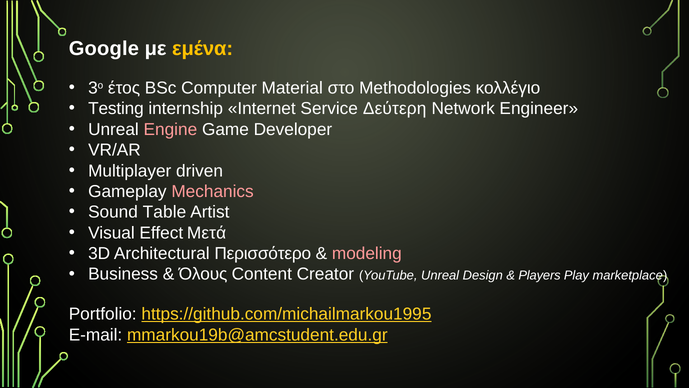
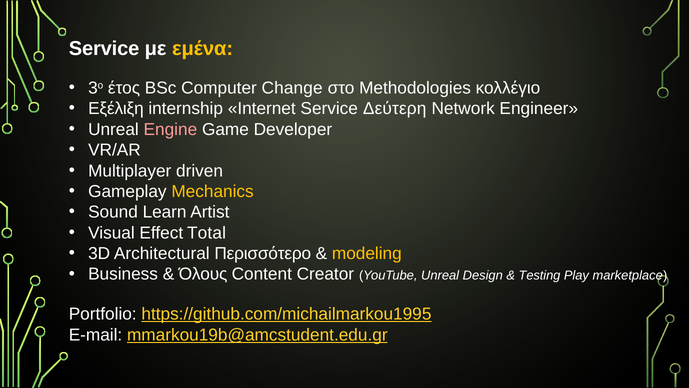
Google: Google -> Service (104, 48)
Material: Material -> Change (292, 88)
Testing: Testing -> Εξέλιξη (116, 109)
Mechanics colour: pink -> yellow (213, 191)
Table: Table -> Learn (165, 212)
Μετά: Μετά -> Total (207, 233)
modeling colour: pink -> yellow (367, 253)
Players: Players -> Testing (540, 275)
